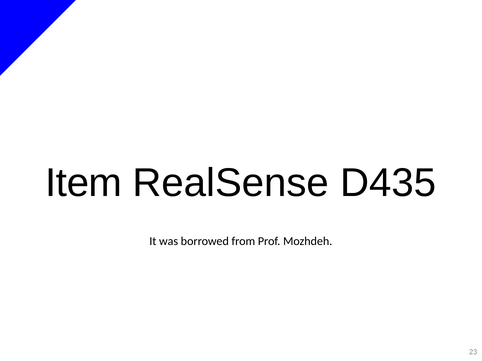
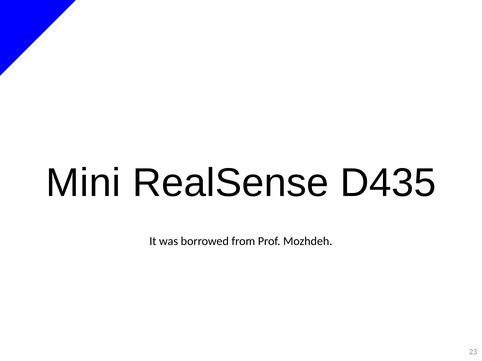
Item: Item -> Mini (83, 183)
